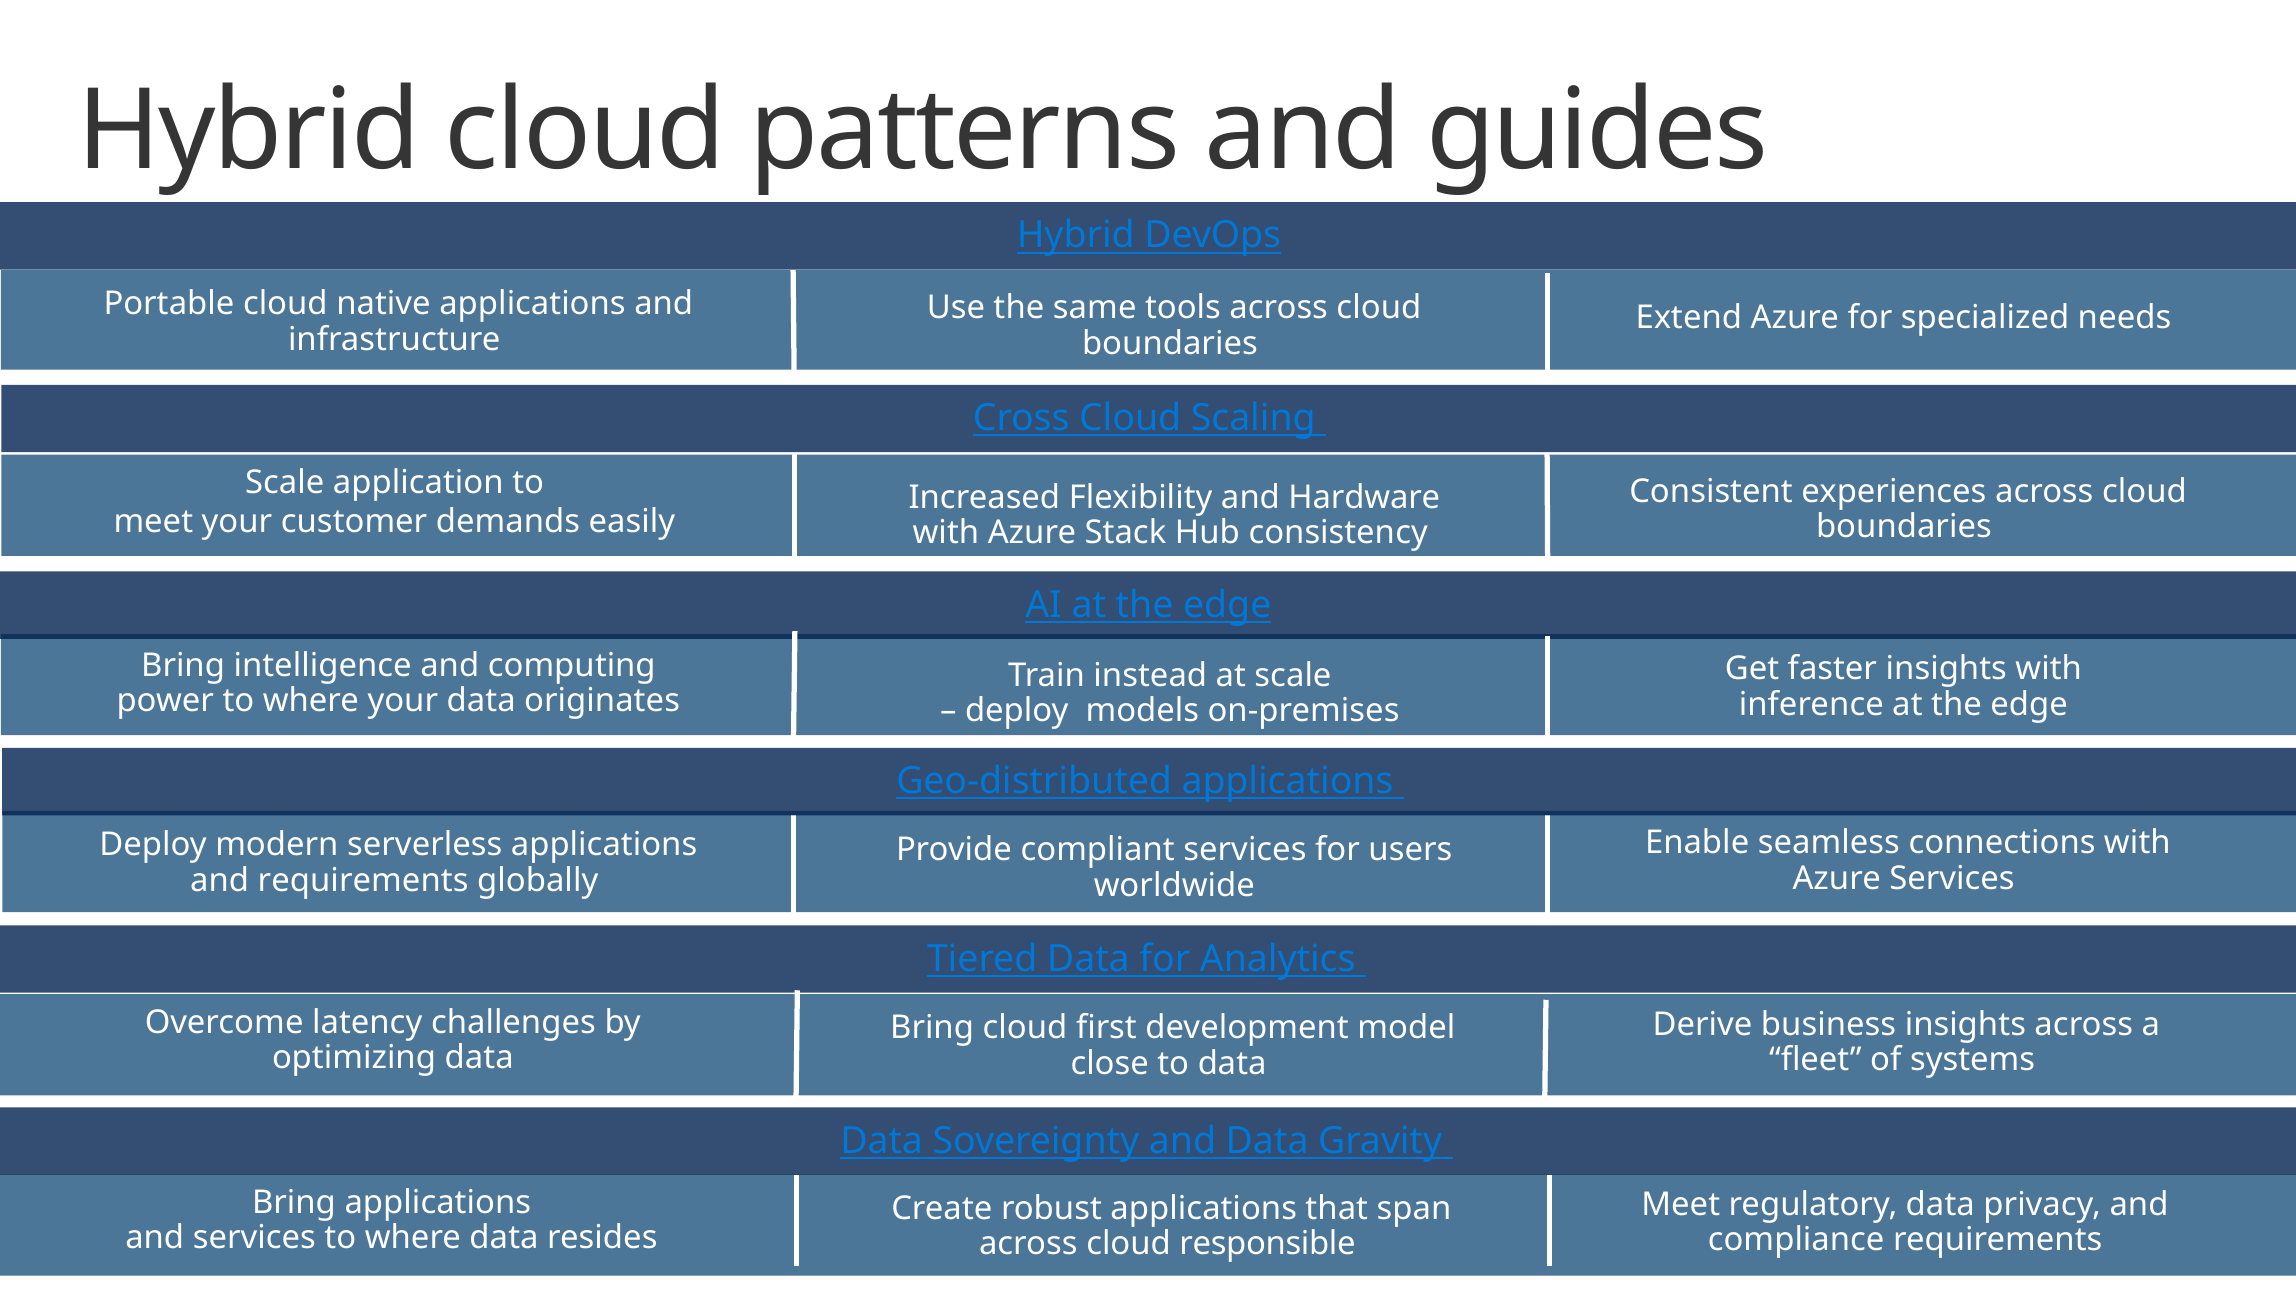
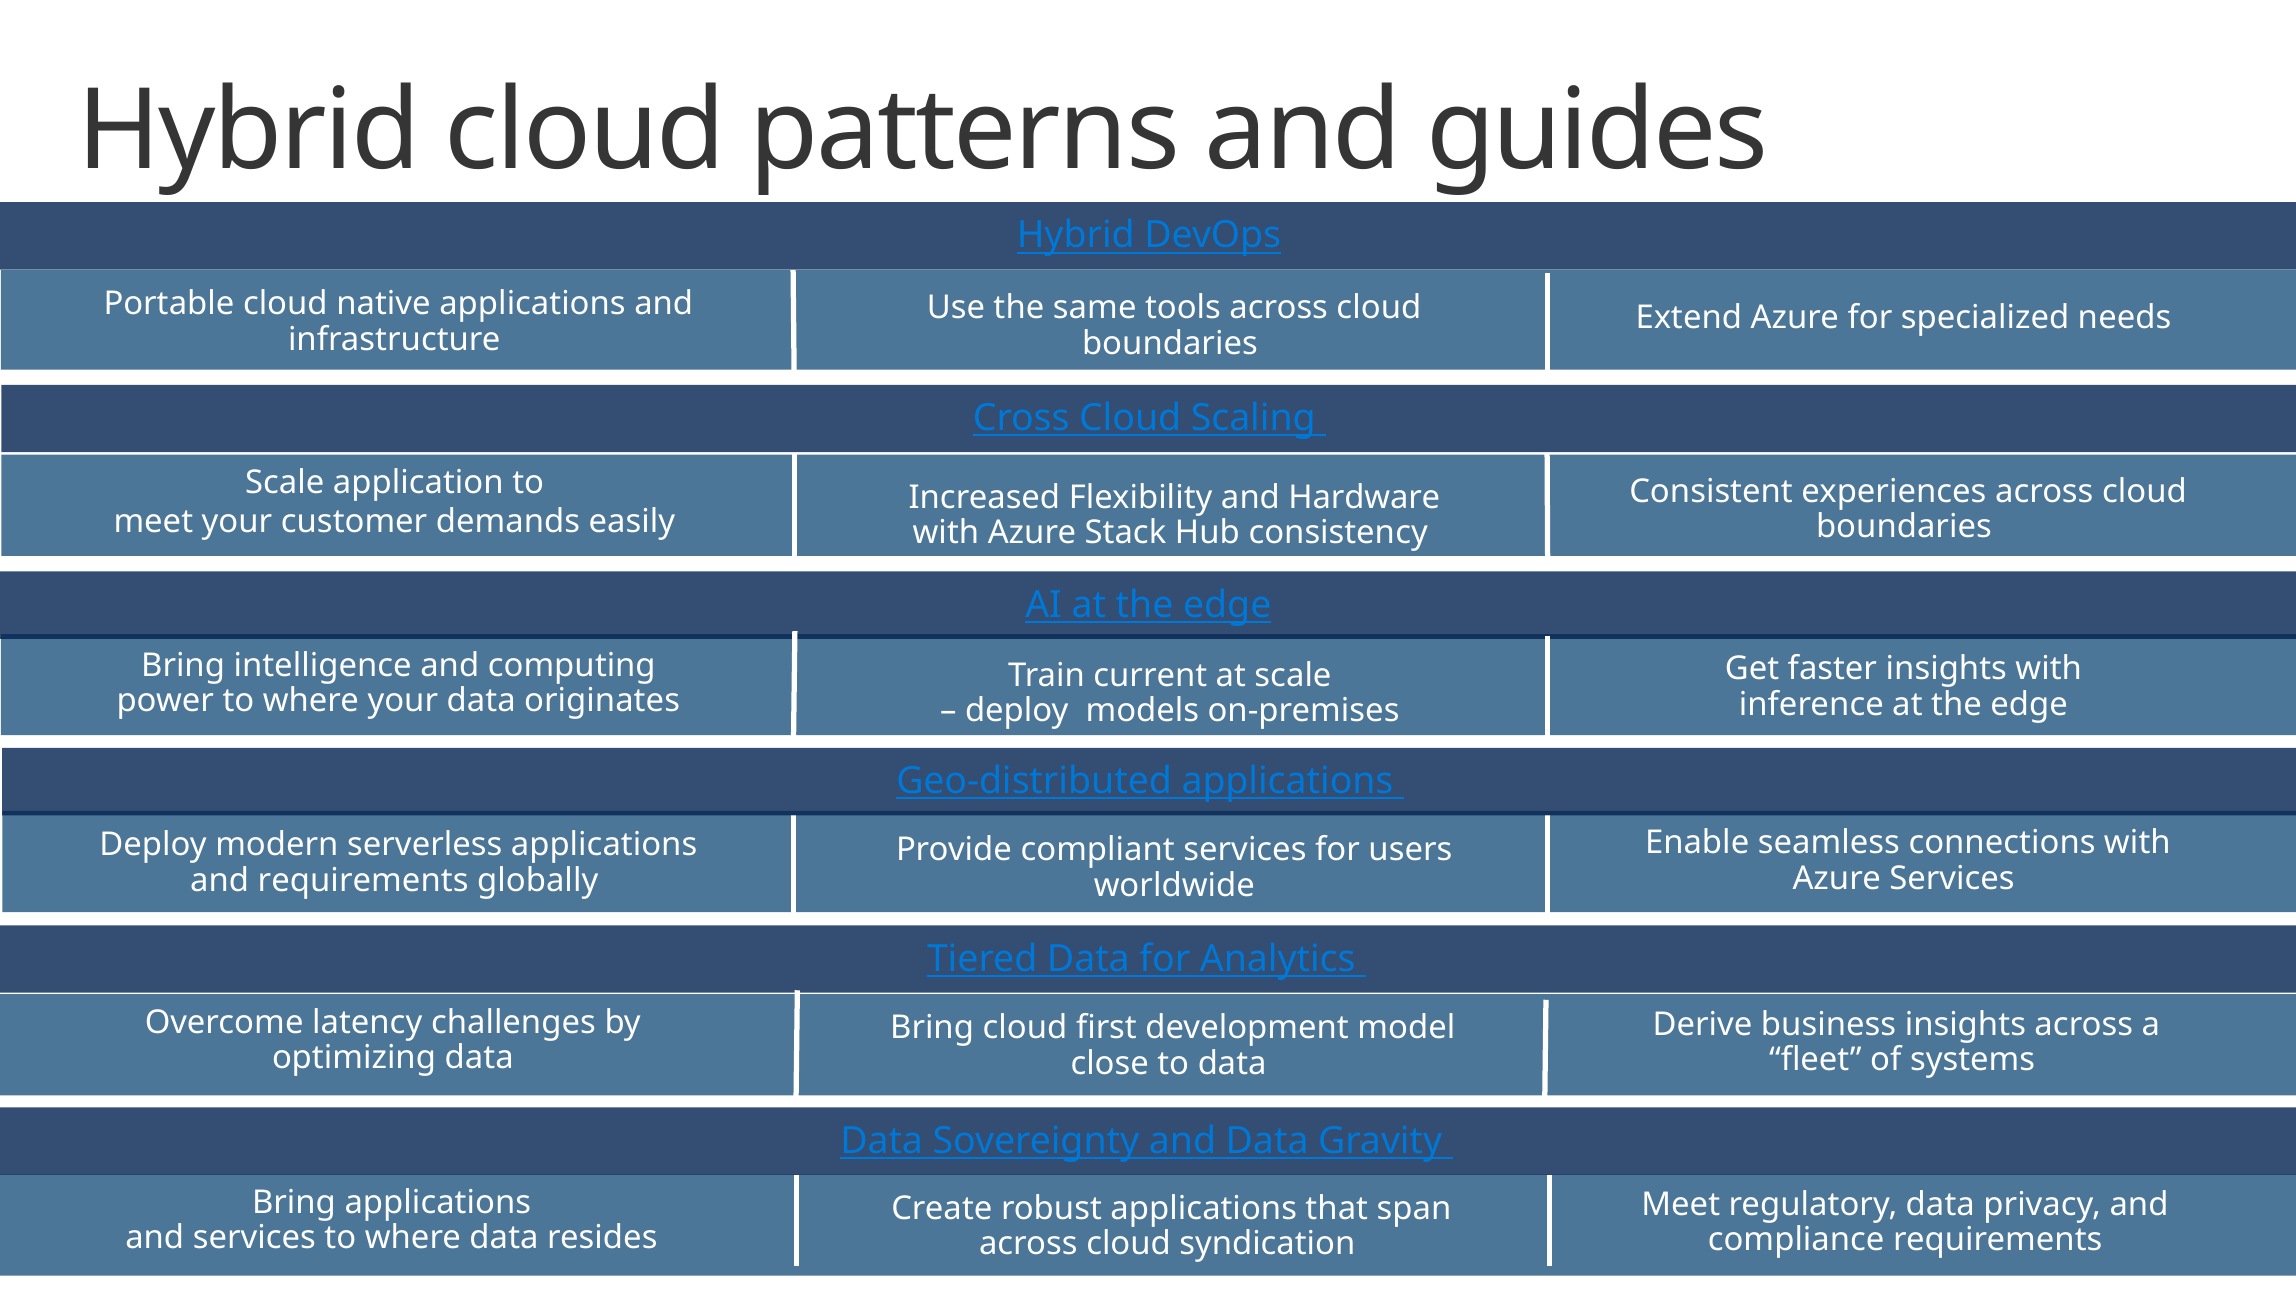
instead: instead -> current (1150, 676)
responsible: responsible -> syndication (1267, 1244)
